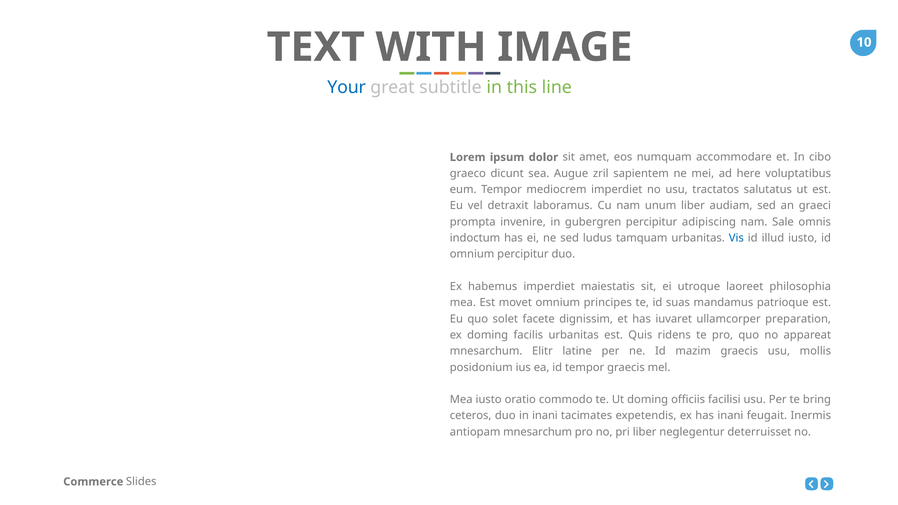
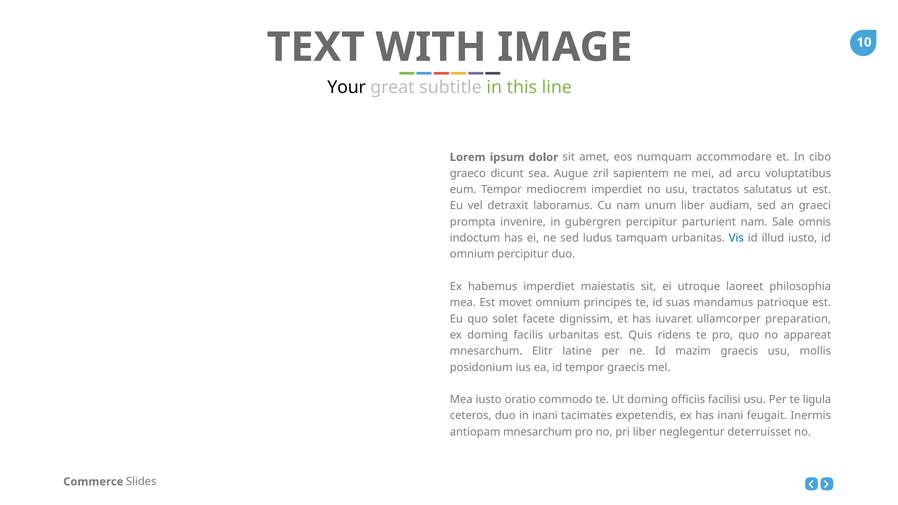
Your colour: blue -> black (347, 88)
here: here -> arcu (749, 174)
adipiscing: adipiscing -> parturient (709, 222)
bring: bring -> ligula (817, 400)
